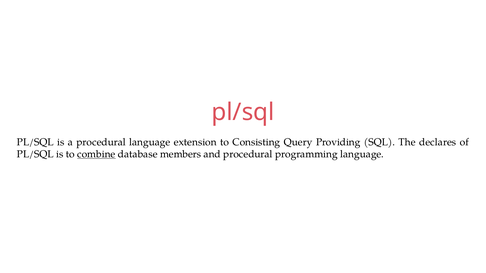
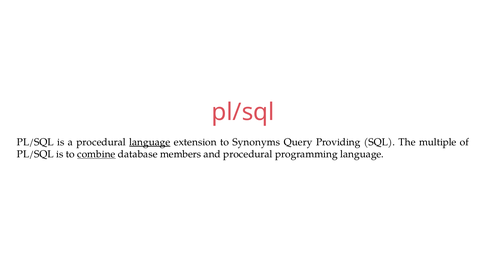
language underline: none -> present (150, 142)
Consisting: Consisting -> Synonyms (256, 142)
declares: declares -> multiple (438, 142)
